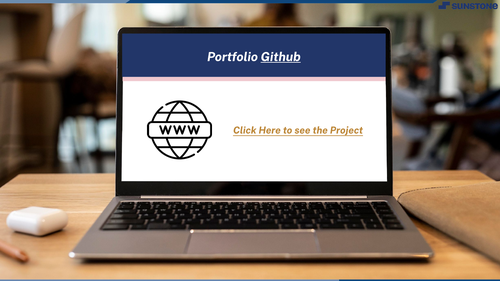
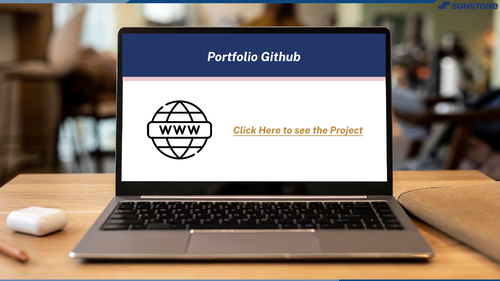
Github underline: present -> none (281, 57)
